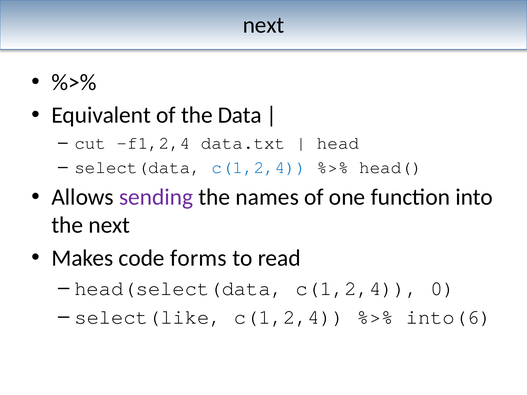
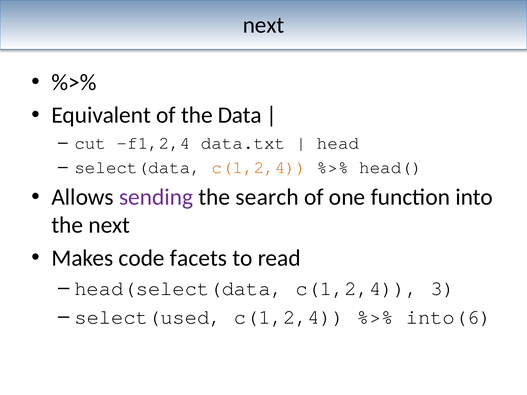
c(1,2,4 colour: blue -> orange (259, 168)
names: names -> search (267, 197)
forms: forms -> facets (198, 258)
0: 0 -> 3 (443, 288)
select(like: select(like -> select(used (148, 317)
